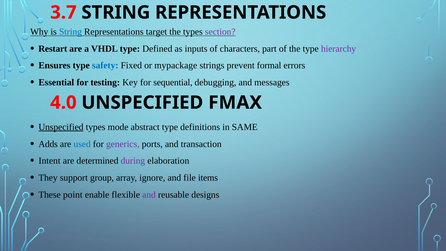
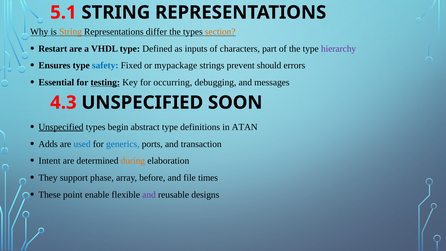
3.7: 3.7 -> 5.1 (63, 12)
String colour: blue -> orange (70, 32)
target: target -> differ (156, 32)
section colour: purple -> orange (220, 32)
formal: formal -> should (269, 66)
testing underline: none -> present (105, 82)
sequential: sequential -> occurring (173, 82)
4.0: 4.0 -> 4.3 (63, 103)
FMAX: FMAX -> SOON (235, 103)
mode: mode -> begin (118, 127)
SAME: SAME -> ATAN (245, 127)
generics colour: purple -> blue (123, 144)
during colour: purple -> orange (133, 161)
group: group -> phase (102, 178)
ignore: ignore -> before (152, 178)
items: items -> times (208, 178)
